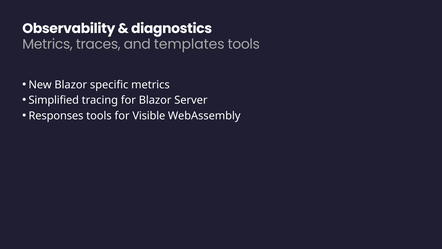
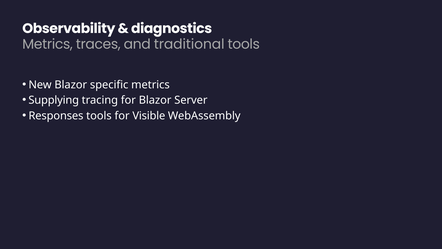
templates: templates -> traditional (189, 44)
Simplified: Simplified -> Supplying (54, 100)
